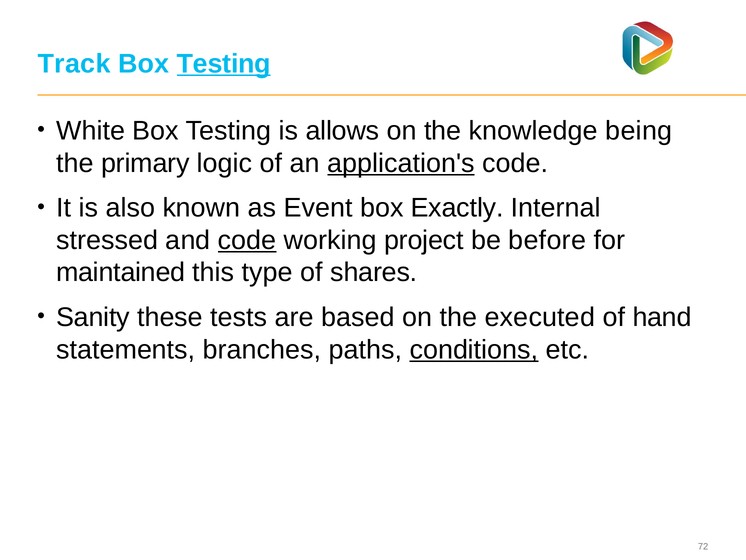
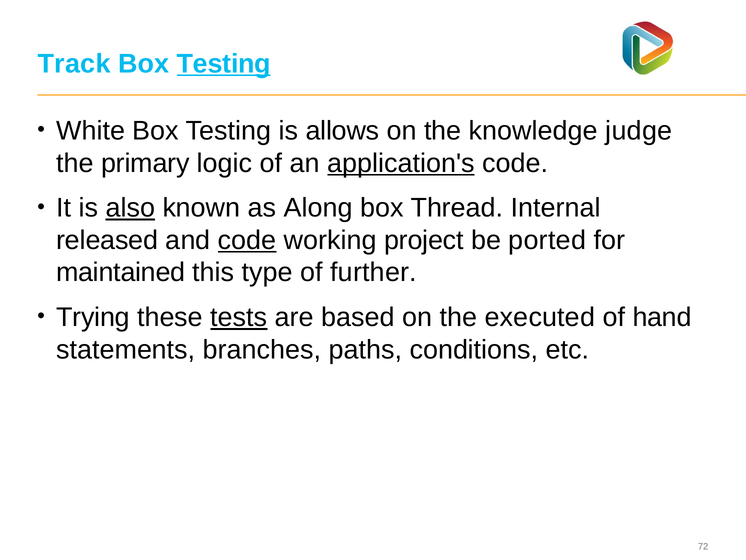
being: being -> judge (639, 131)
also underline: none -> present (130, 208)
Event: Event -> Along (318, 208)
Exactly: Exactly -> Thread (457, 208)
stressed: stressed -> released (107, 240)
before: before -> ported (547, 240)
shares: shares -> further (374, 272)
Sanity: Sanity -> Trying (93, 317)
tests underline: none -> present (239, 317)
conditions underline: present -> none (474, 349)
